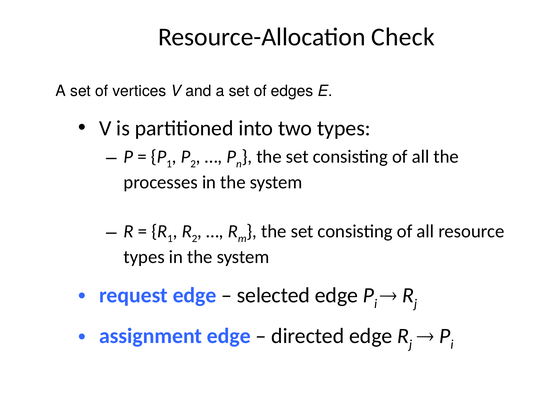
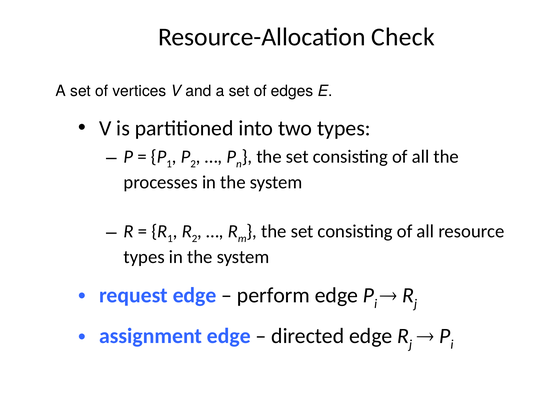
selected: selected -> perform (273, 295)
